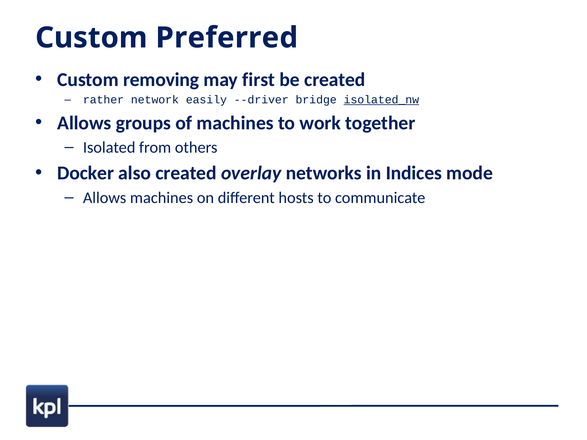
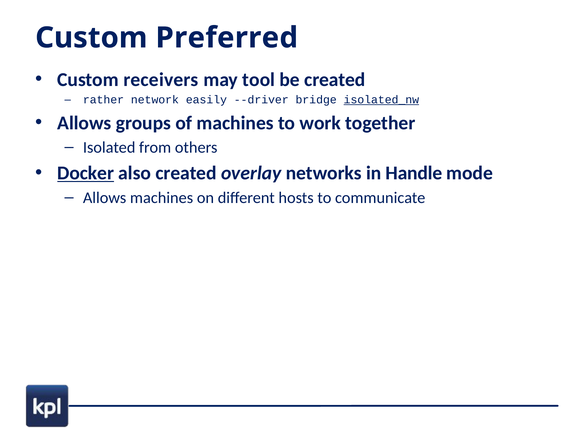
removing: removing -> receivers (161, 80)
first: first -> tool (259, 80)
Docker underline: none -> present (86, 173)
Indices: Indices -> Handle (414, 173)
